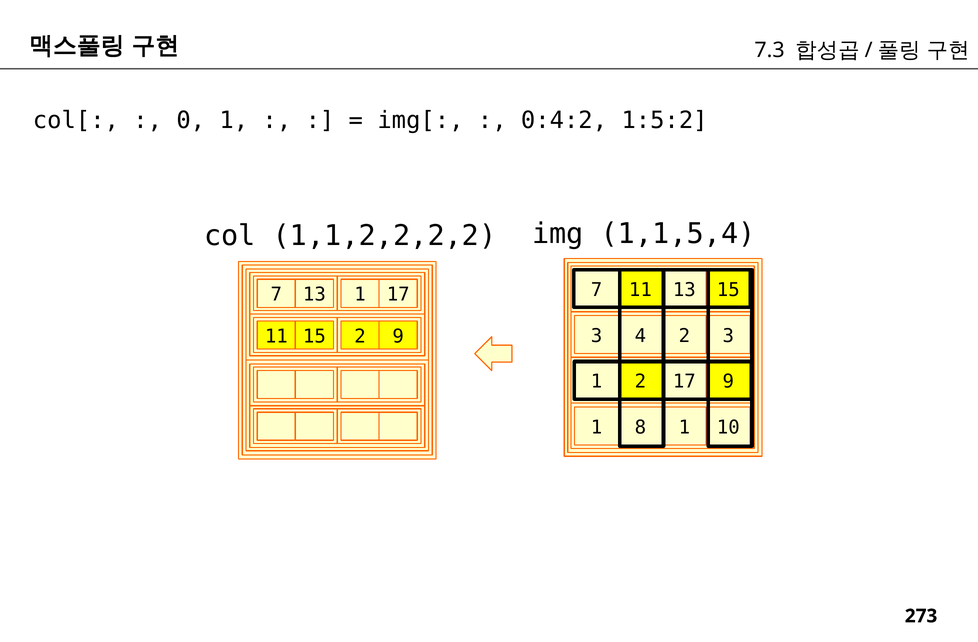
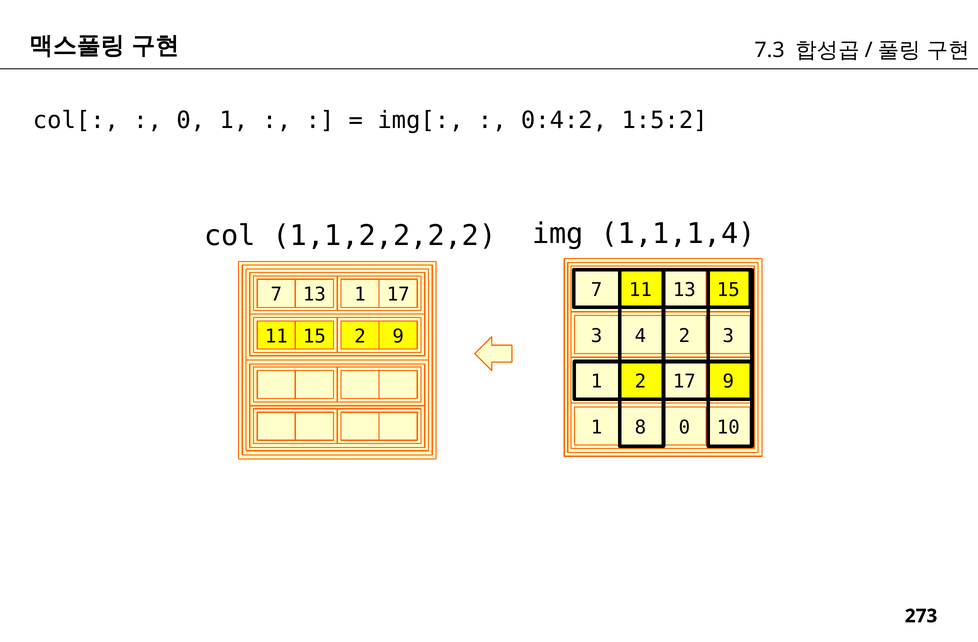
1,1,5,4: 1,1,5,4 -> 1,1,1,4 (678, 234)
8 1: 1 -> 0 (684, 428)
